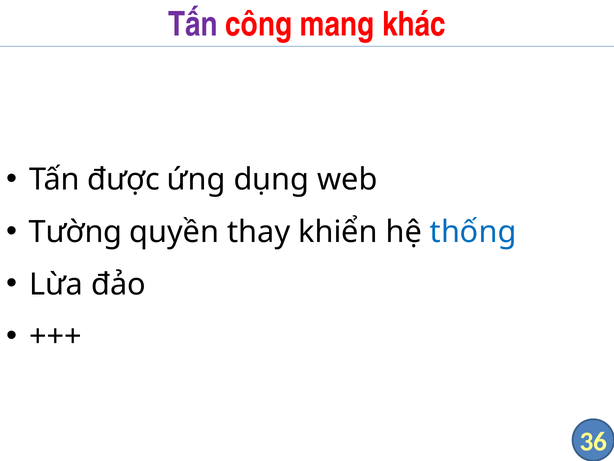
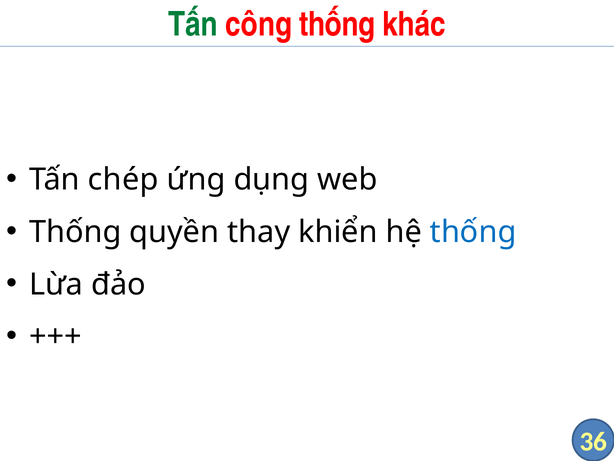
Tấn colour: purple -> green (193, 24)
công mang: mang -> thống (337, 24)
được: được -> chép (123, 180)
Tường: Tường -> Thống (75, 232)
